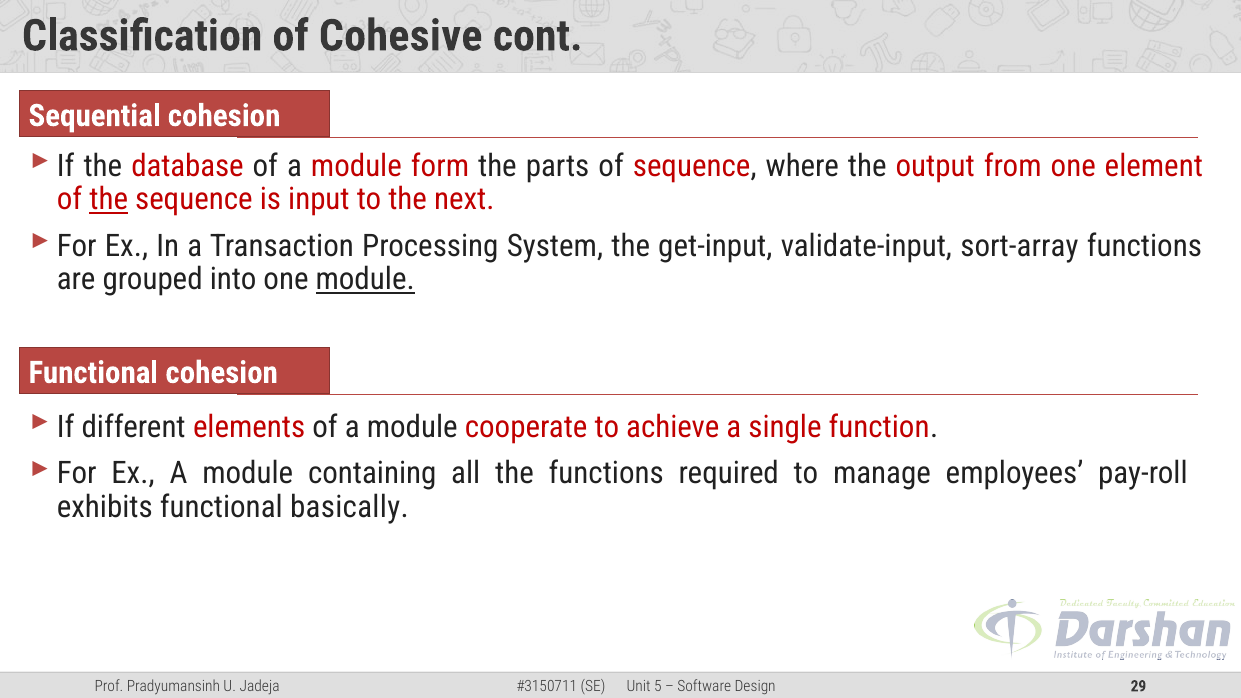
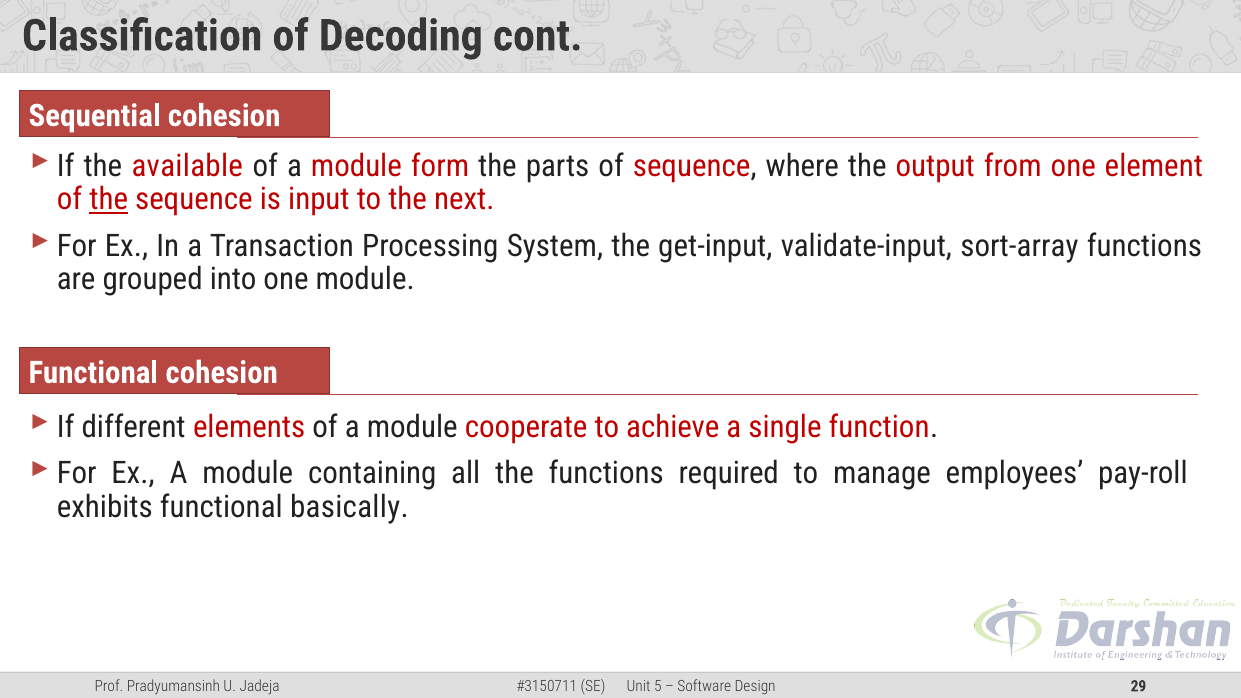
Cohesive: Cohesive -> Decoding (401, 36)
database: database -> available (187, 166)
module underline: present -> none (365, 280)
